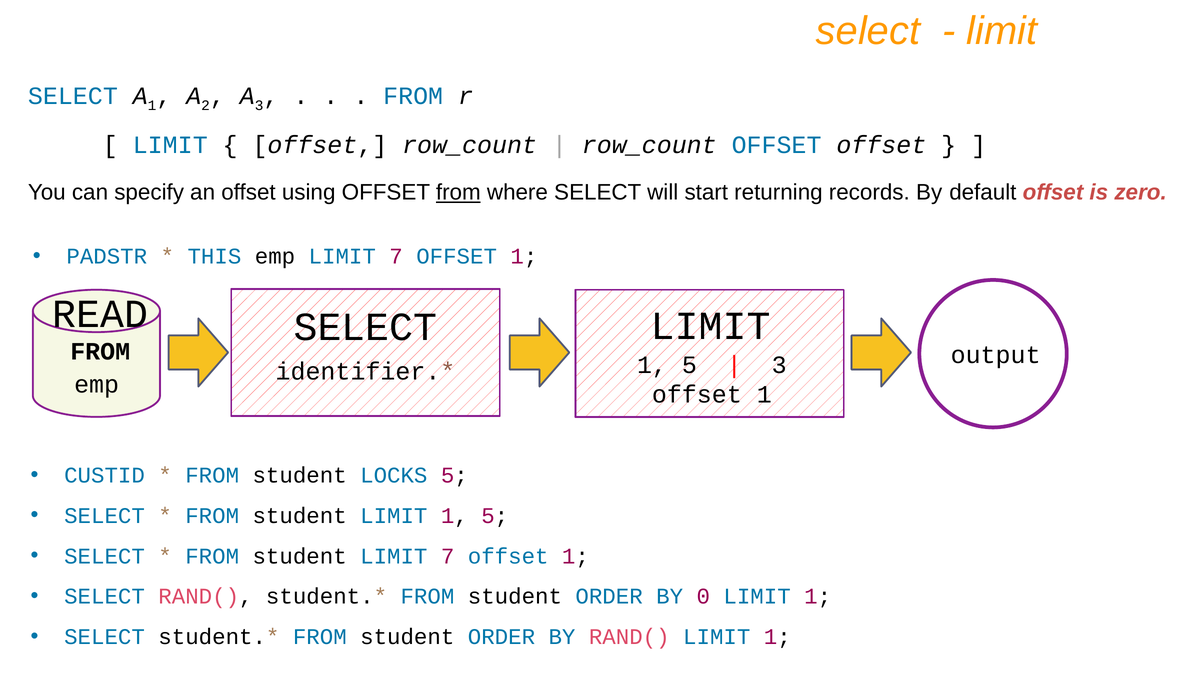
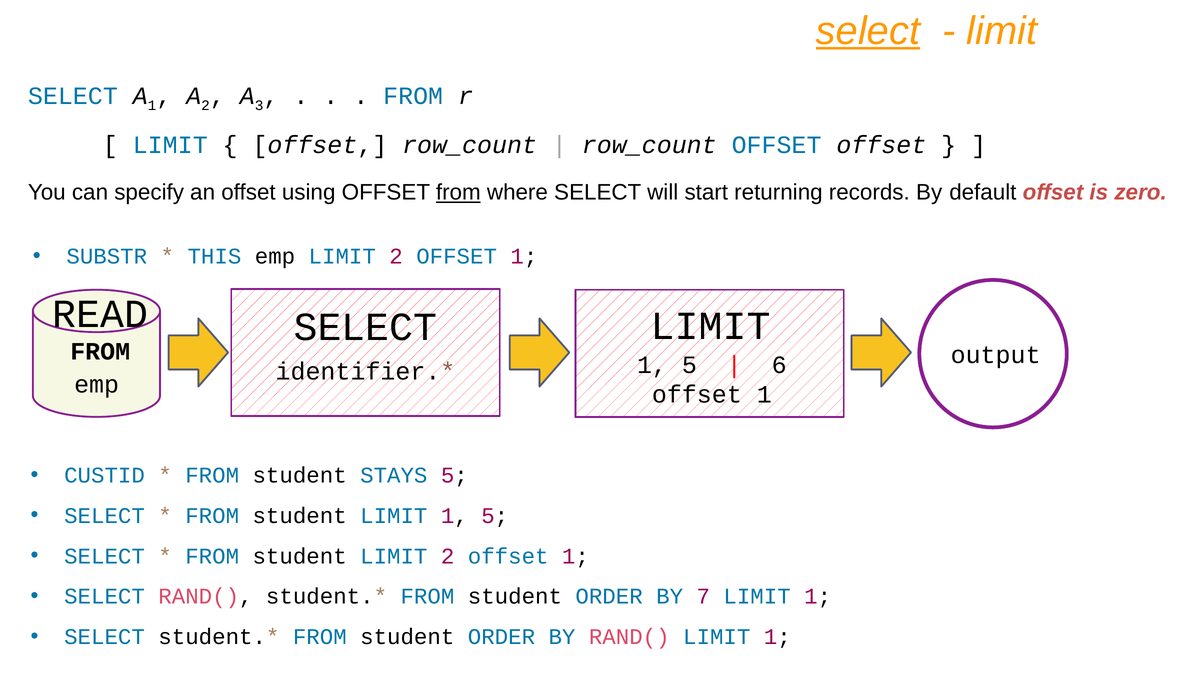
select underline: none -> present (868, 31)
PADSTR: PADSTR -> SUBSTR (107, 256)
emp LIMIT 7: 7 -> 2 (396, 256)
3: 3 -> 6 (779, 365)
LOCKS: LOCKS -> STAYS (394, 475)
student LIMIT 7: 7 -> 2 (448, 556)
0: 0 -> 7 (703, 596)
